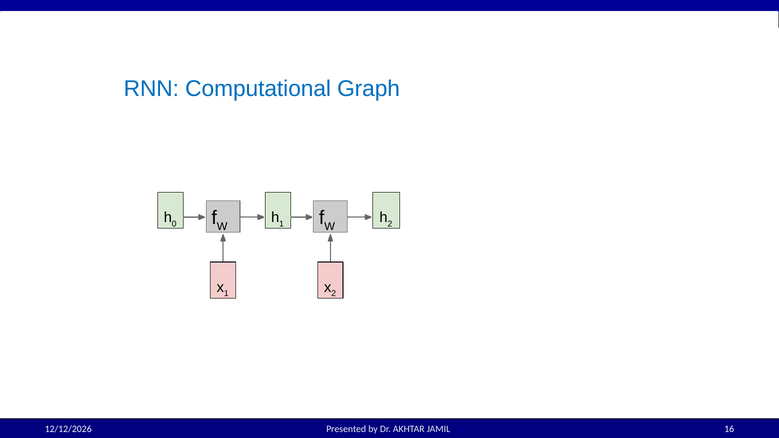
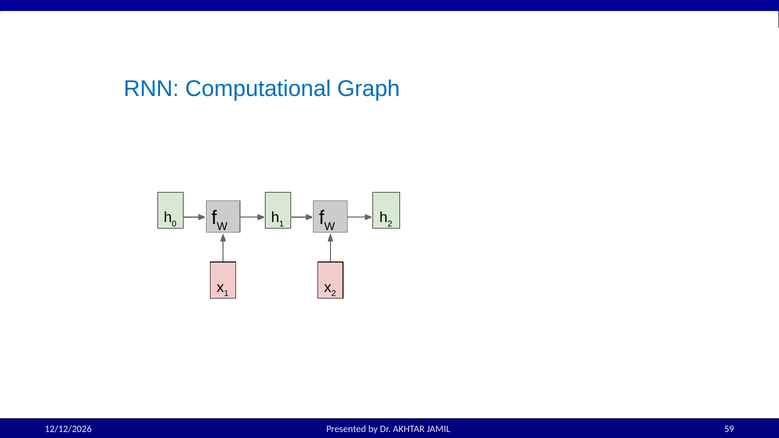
16: 16 -> 59 (729, 429)
